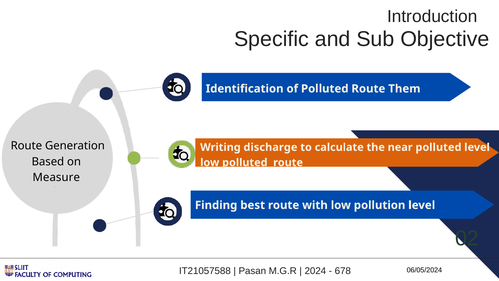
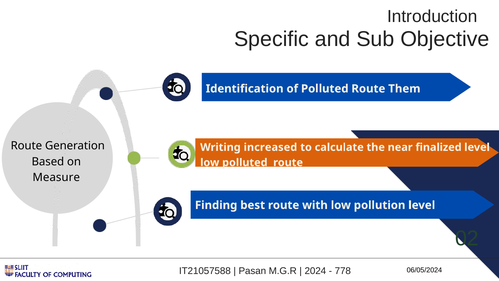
discharge: discharge -> increased (270, 147)
near polluted: polluted -> finalized (439, 147)
678: 678 -> 778 (343, 271)
